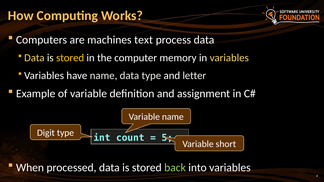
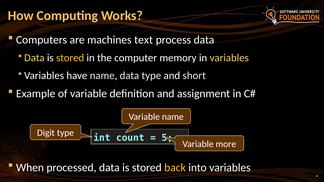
letter: letter -> short (194, 76)
short: short -> more (226, 144)
back colour: light green -> yellow (175, 168)
